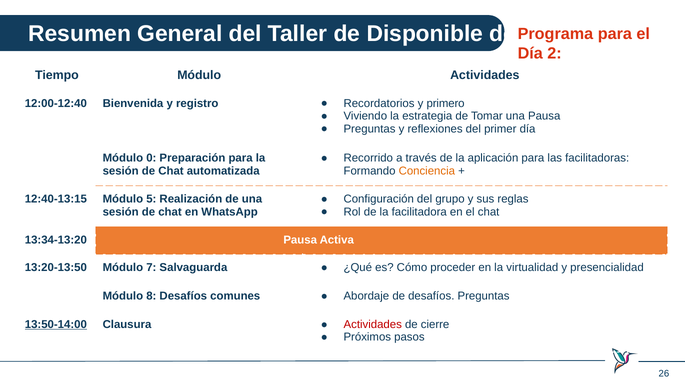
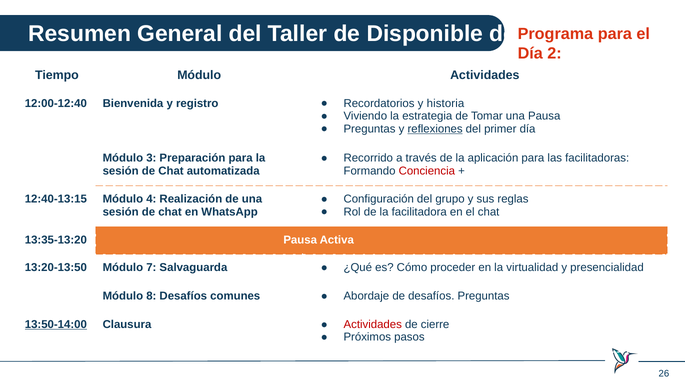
primero: primero -> historia (445, 103)
reflexiones underline: none -> present (435, 129)
0: 0 -> 3 (151, 158)
Conciencia colour: orange -> red (427, 171)
5: 5 -> 4 (151, 199)
13:34-13:20: 13:34-13:20 -> 13:35-13:20 (56, 240)
